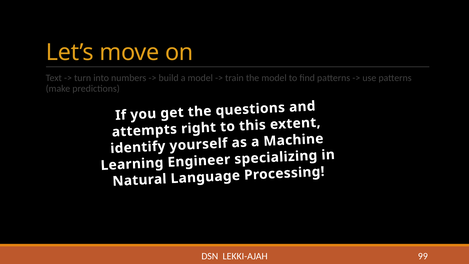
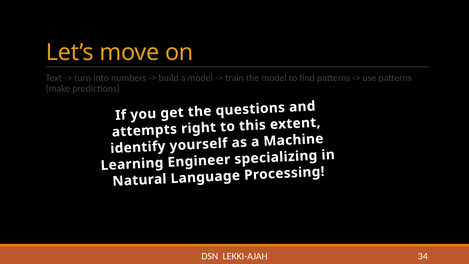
99: 99 -> 34 (423, 256)
